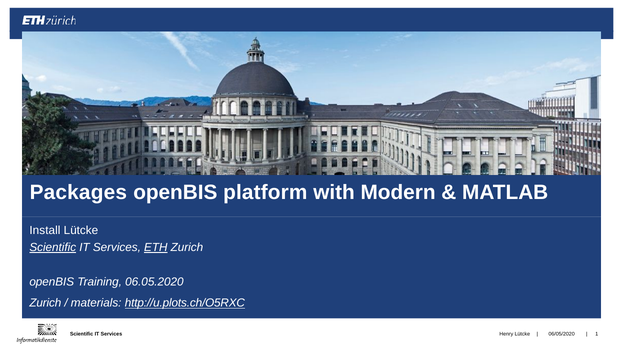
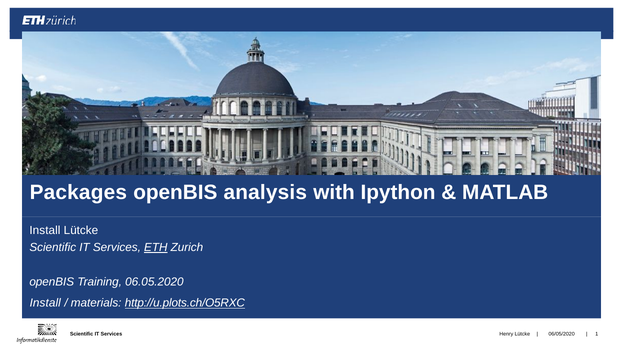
platform: platform -> analysis (265, 193)
Modern: Modern -> Ipython (398, 193)
Scientific underline: present -> none (53, 248)
Zurich: Zurich -> Install (45, 303)
